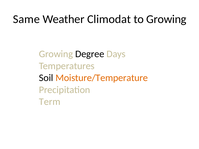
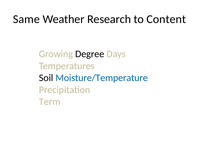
Climodat: Climodat -> Research (109, 19)
to Growing: Growing -> Content (166, 19)
Moisture/Temperature colour: orange -> blue (102, 78)
